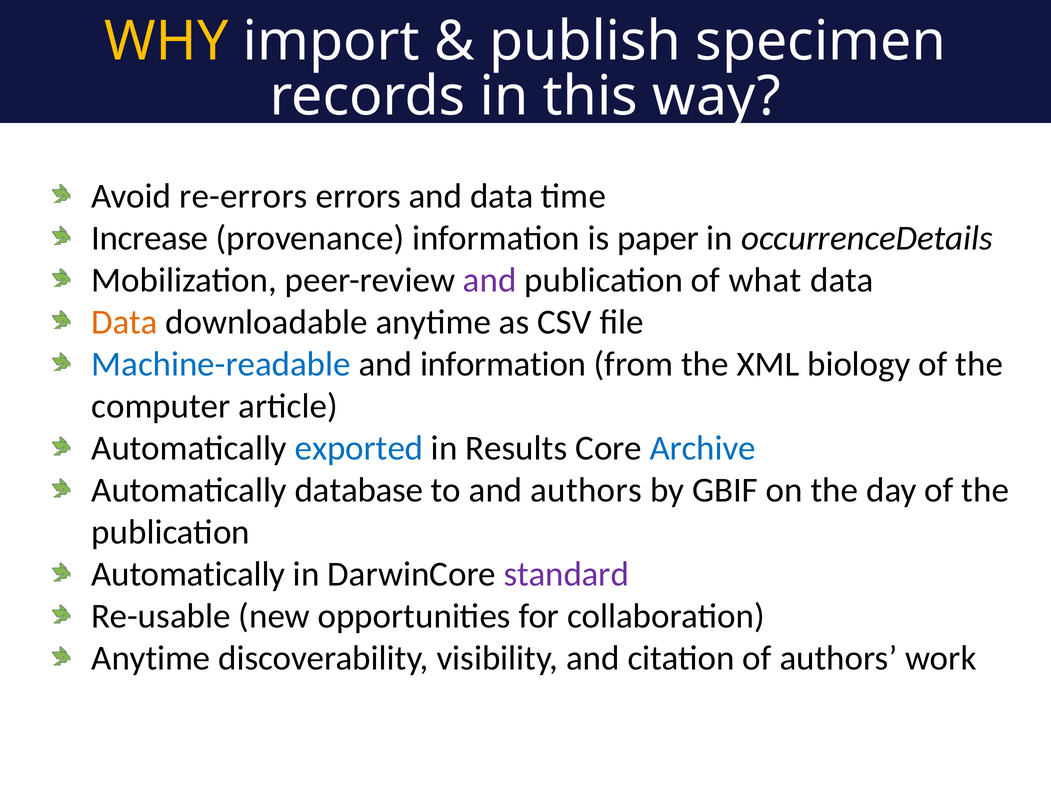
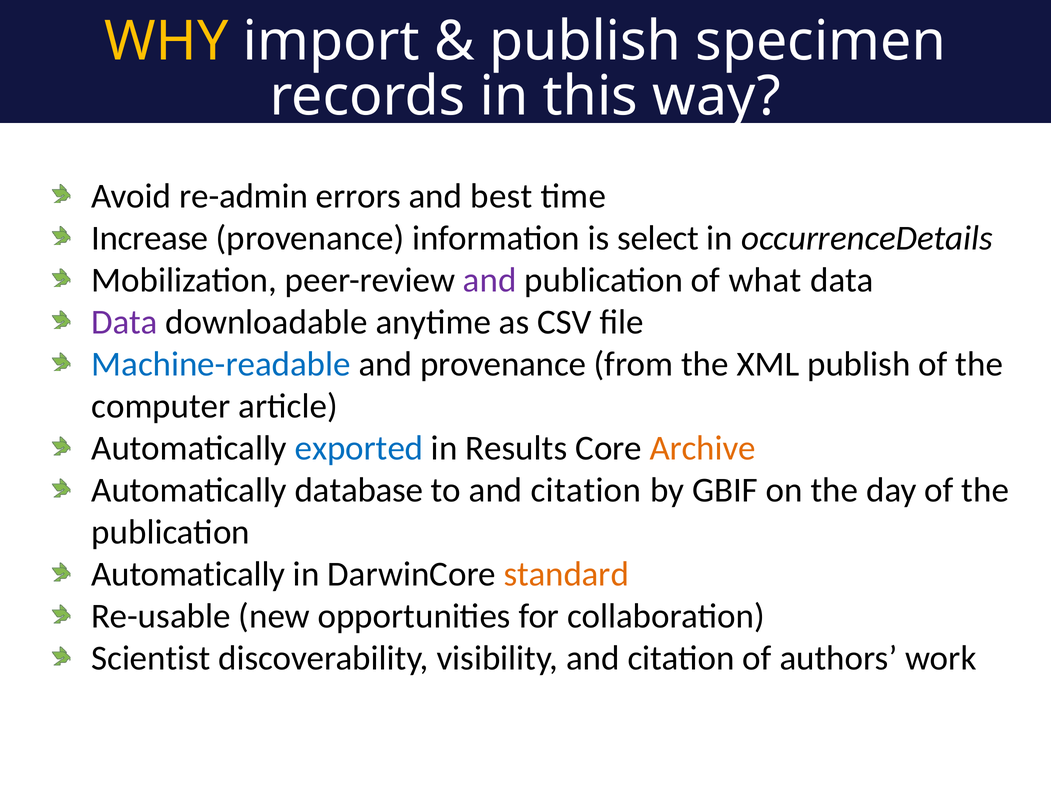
re-errors: re-errors -> re-admin (244, 196)
and data: data -> best (502, 196)
paper: paper -> select (658, 238)
Data colour: orange -> purple (124, 322)
and information: information -> provenance (503, 364)
XML biology: biology -> publish (859, 364)
Archive colour: blue -> orange (703, 448)
to and authors: authors -> citation (586, 490)
standard colour: purple -> orange (566, 575)
Anytime: Anytime -> Scientist (151, 659)
